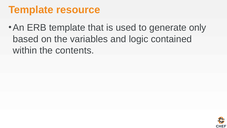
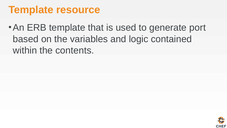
only: only -> port (198, 28)
